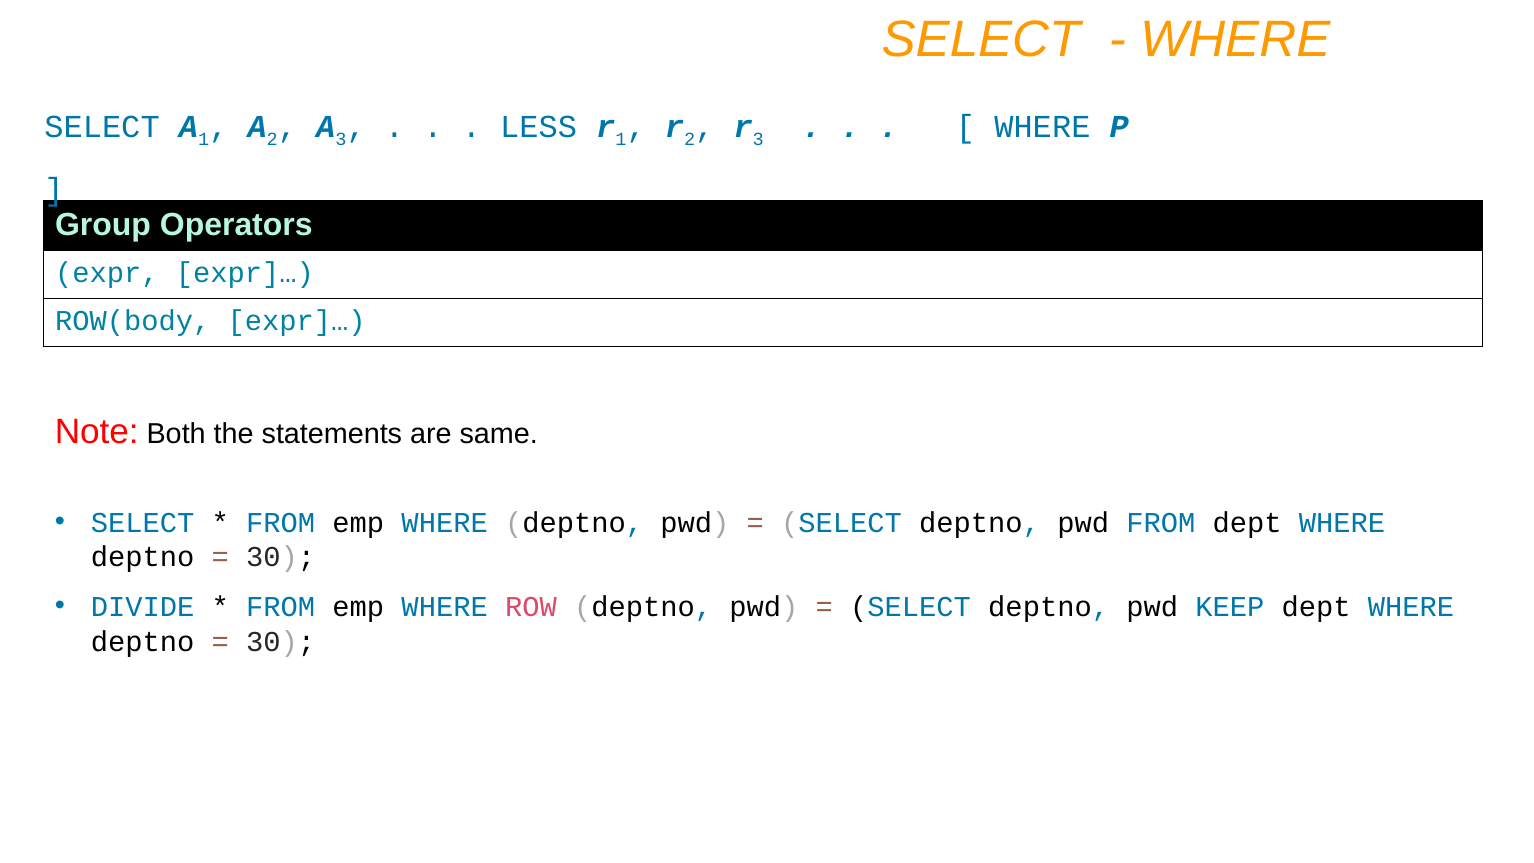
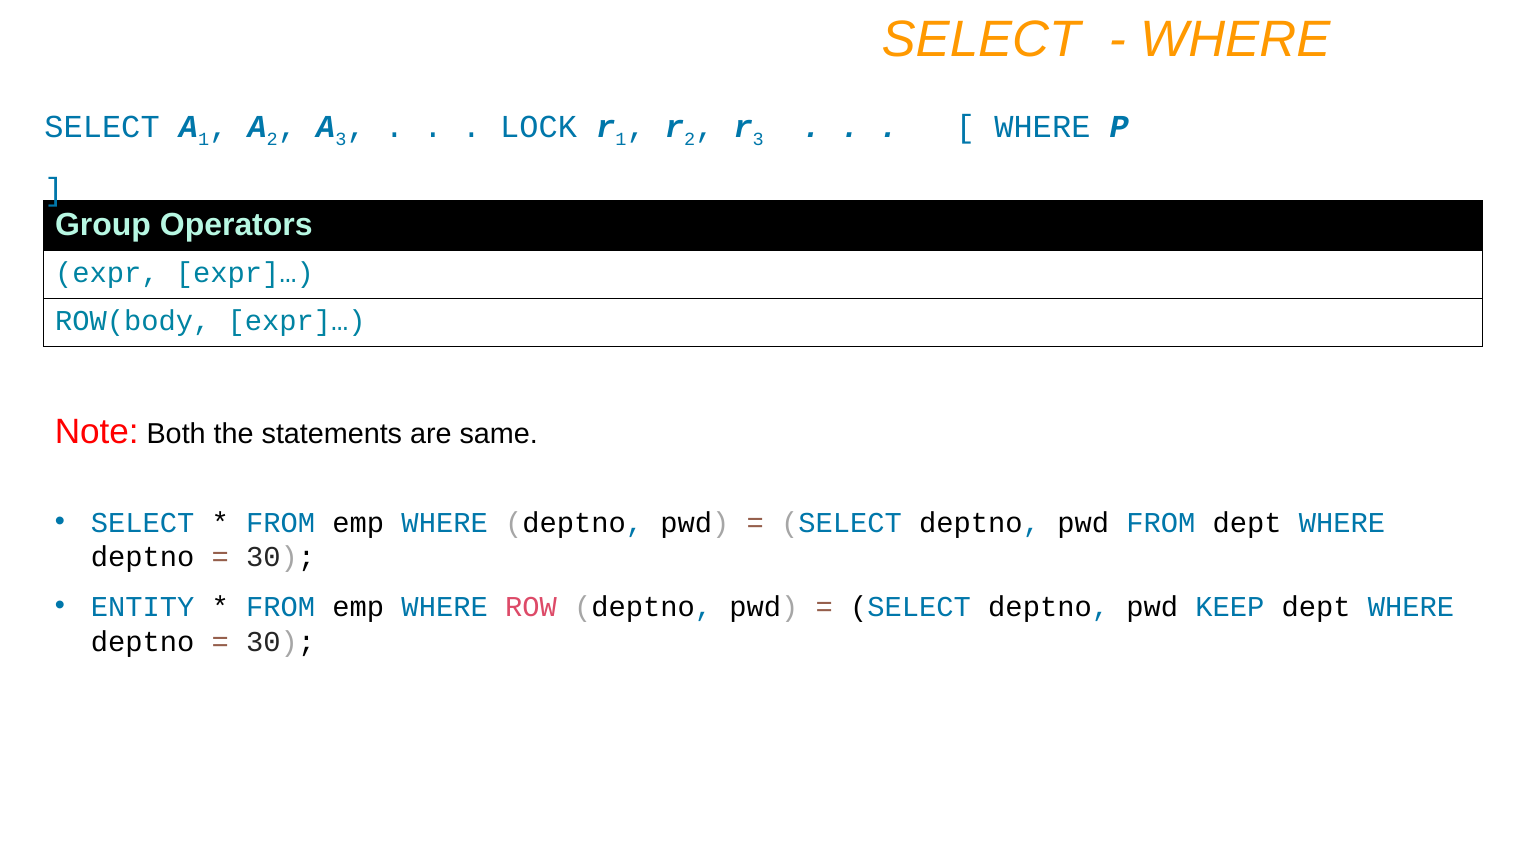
LESS: LESS -> LOCK (539, 127)
DIVIDE: DIVIDE -> ENTITY (143, 607)
